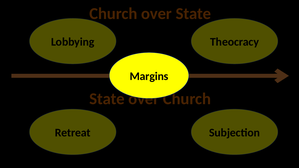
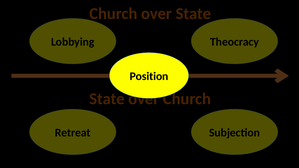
Margins: Margins -> Position (149, 76)
